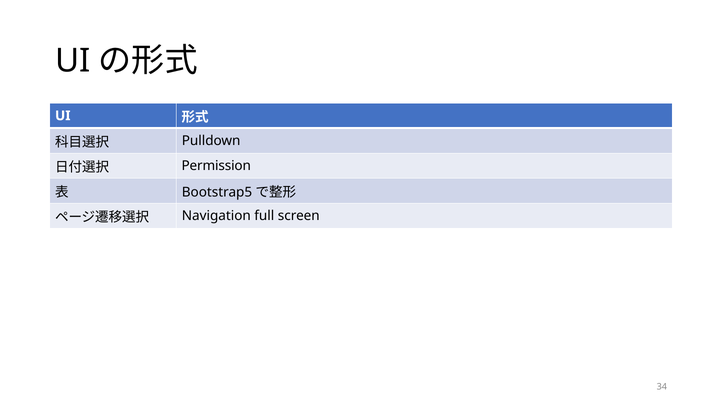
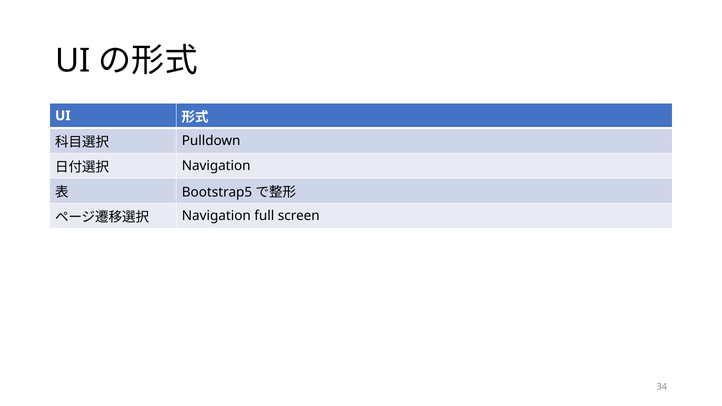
Permission: Permission -> Navigation (216, 166)
